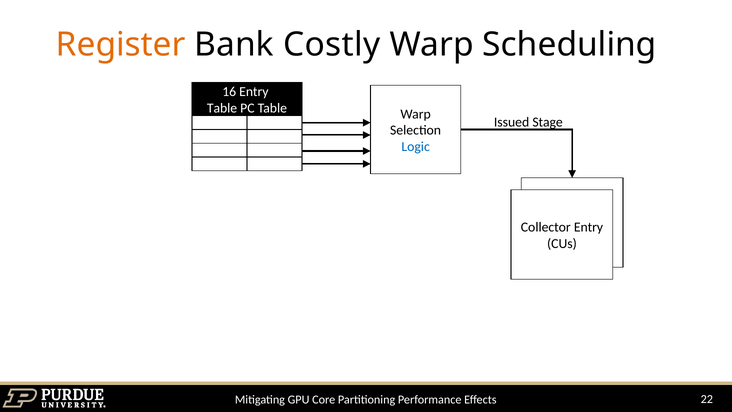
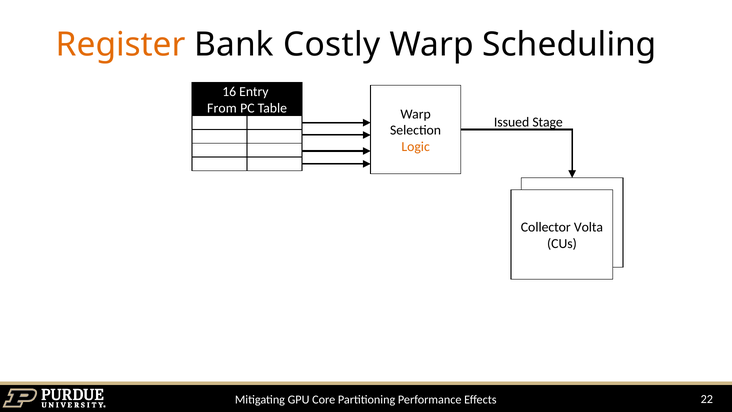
Table: Table -> From (222, 108)
Logic colour: blue -> orange (416, 147)
Collector Entry: Entry -> Volta (588, 227)
